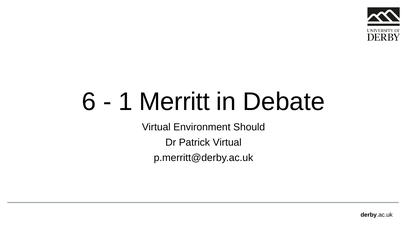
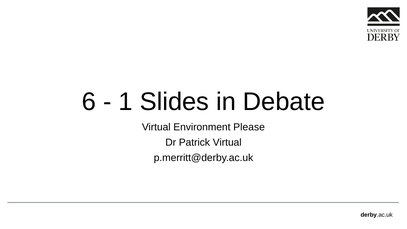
Merritt: Merritt -> Slides (174, 102)
Should: Should -> Please (249, 127)
